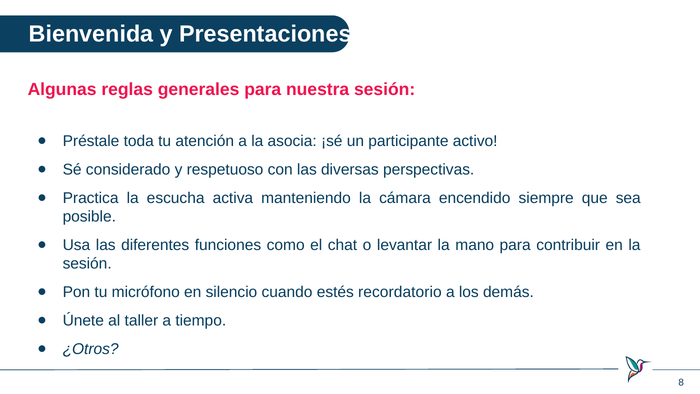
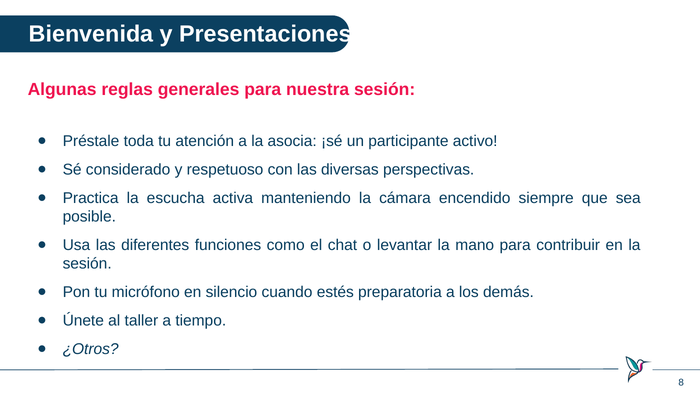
recordatorio: recordatorio -> preparatoria (400, 292)
